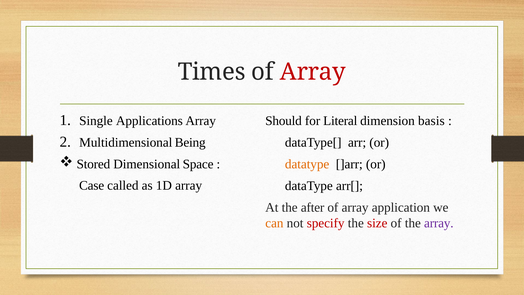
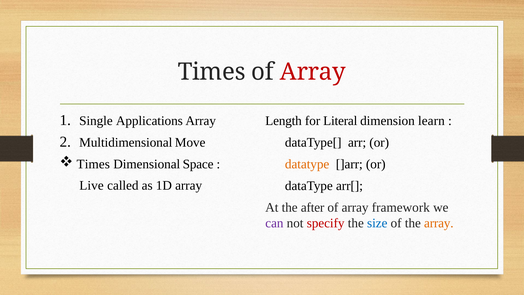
Should: Should -> Length (284, 121)
basis: basis -> learn (431, 121)
Being: Being -> Move (190, 142)
Stored: Stored -> Times (93, 164)
Case: Case -> Live (92, 185)
application: application -> framework (401, 207)
can colour: orange -> purple (274, 223)
size colour: red -> blue (377, 223)
array colour: purple -> orange (439, 223)
